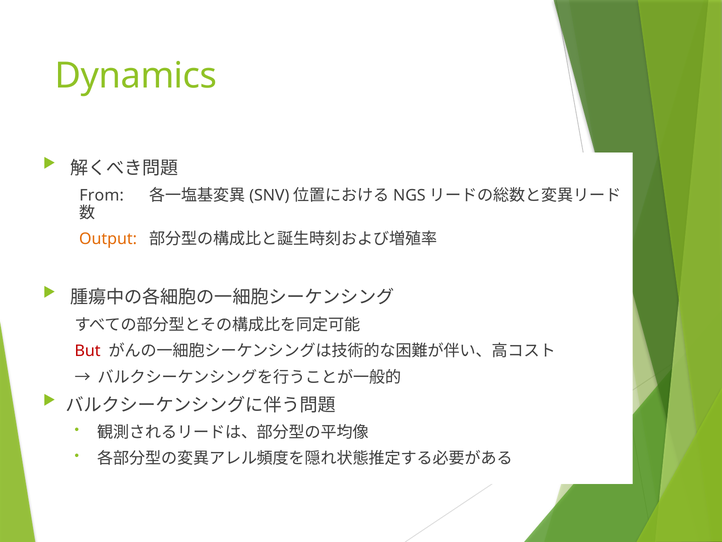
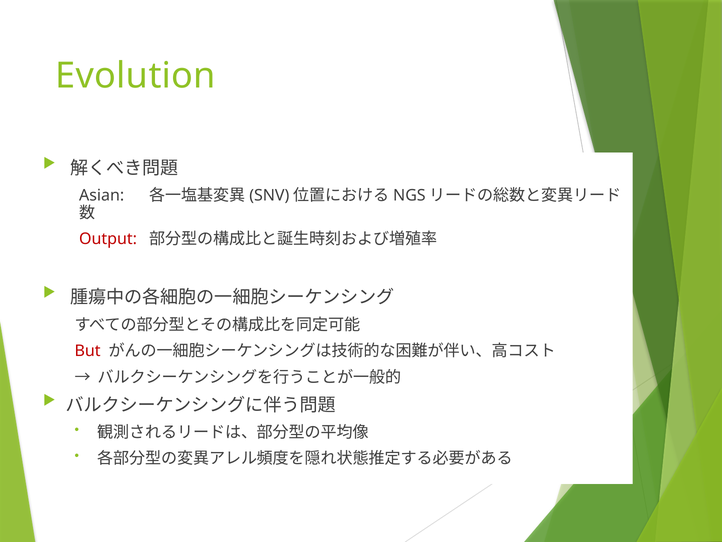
Dynamics: Dynamics -> Evolution (136, 76)
From: From -> Asian (102, 195)
Output colour: orange -> red (108, 239)
